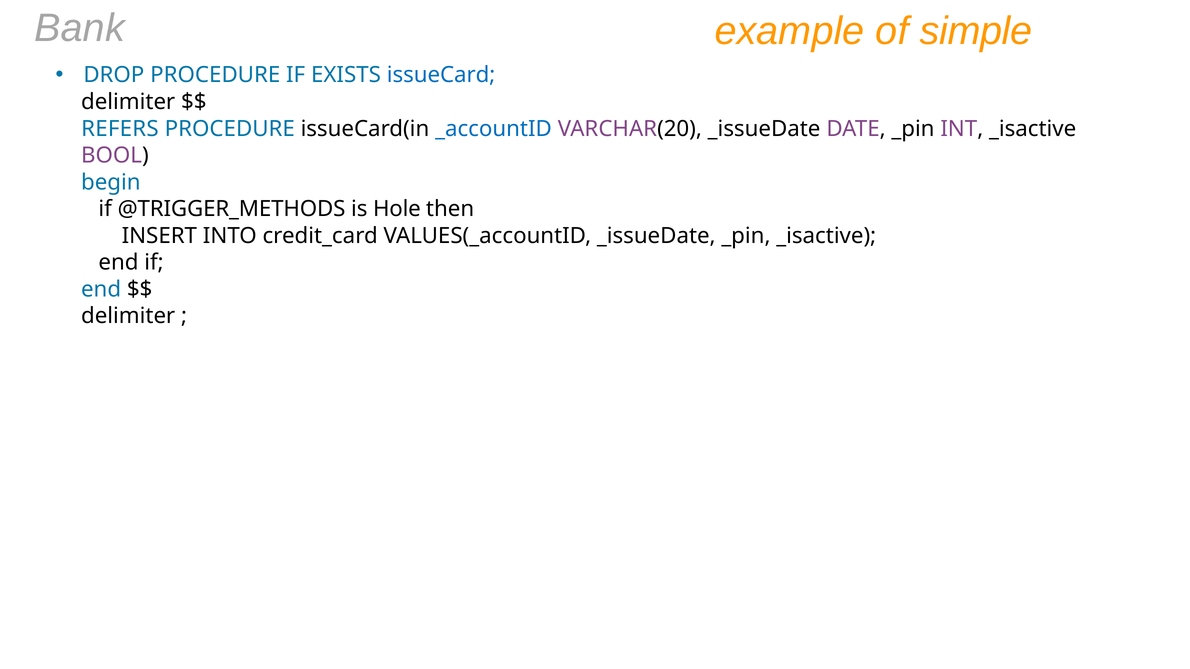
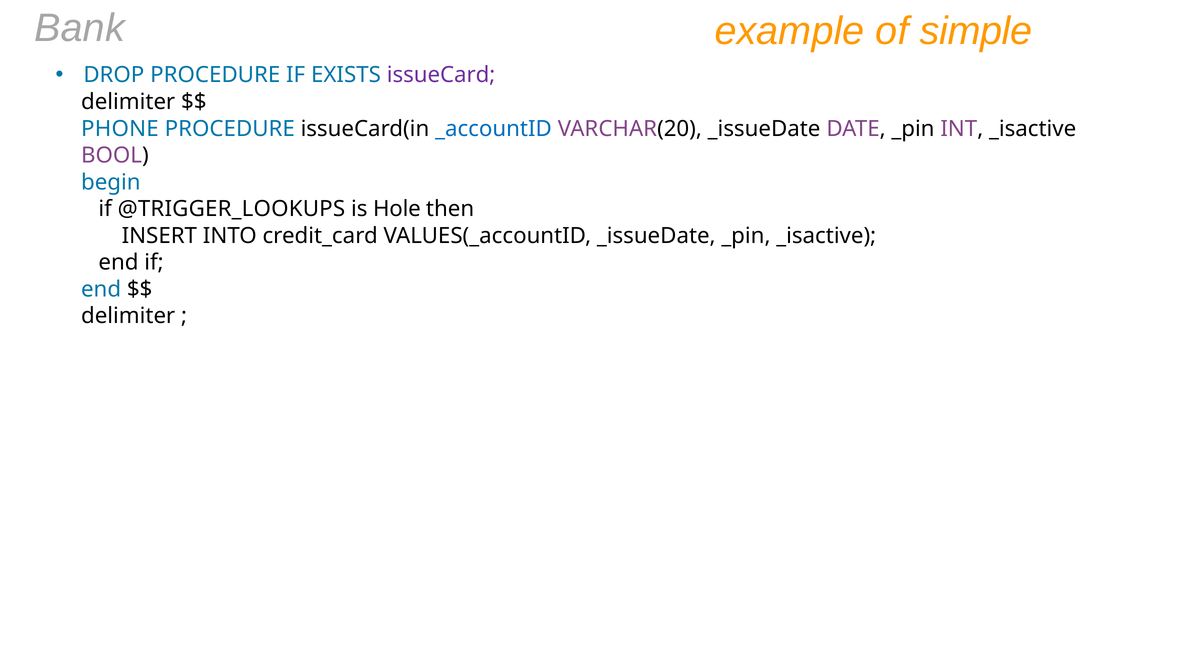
issueCard colour: blue -> purple (441, 75)
REFERS: REFERS -> PHONE (120, 129)
@TRIGGER_METHODS: @TRIGGER_METHODS -> @TRIGGER_LOOKUPS (231, 209)
